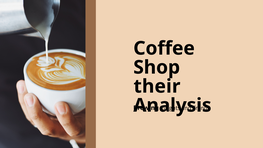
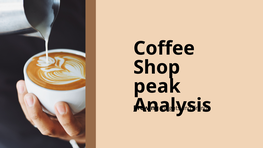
their: their -> peak (157, 86)
